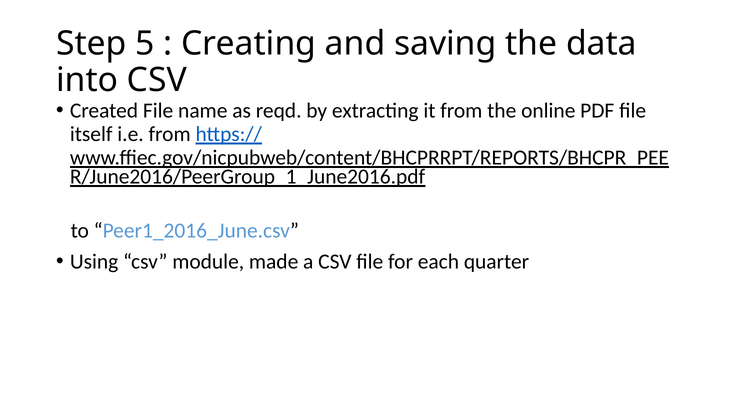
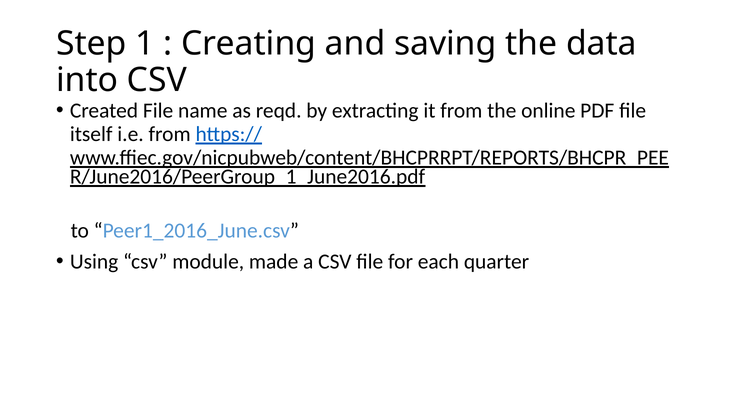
5: 5 -> 1 (145, 44)
